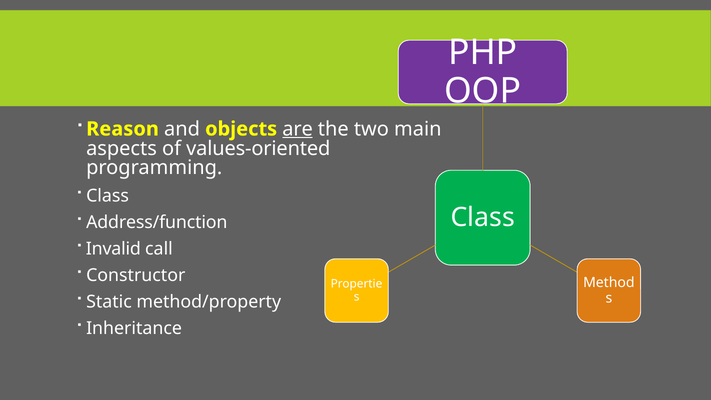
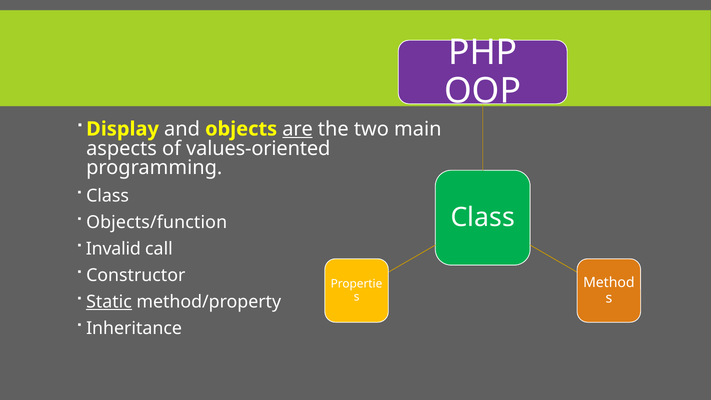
Reason: Reason -> Display (123, 129)
Address/function: Address/function -> Objects/function (157, 222)
Static underline: none -> present (109, 302)
